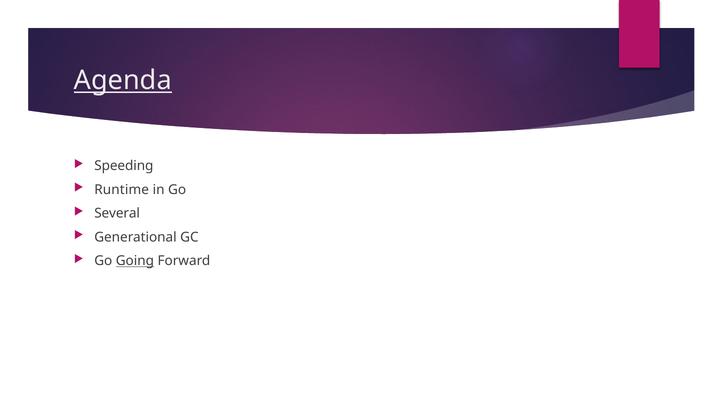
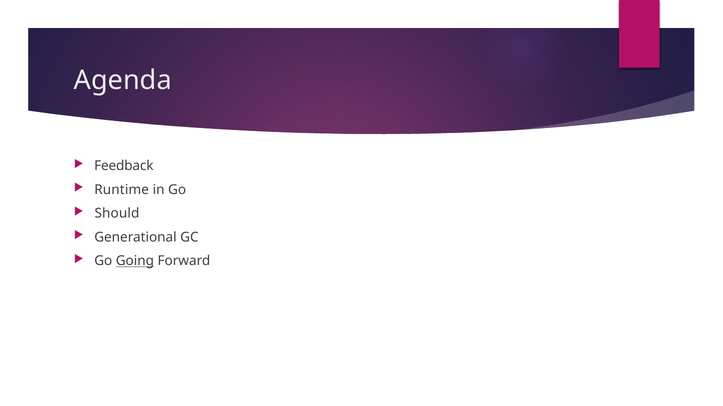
Agenda underline: present -> none (123, 81)
Speeding: Speeding -> Feedback (124, 166)
Several: Several -> Should (117, 214)
